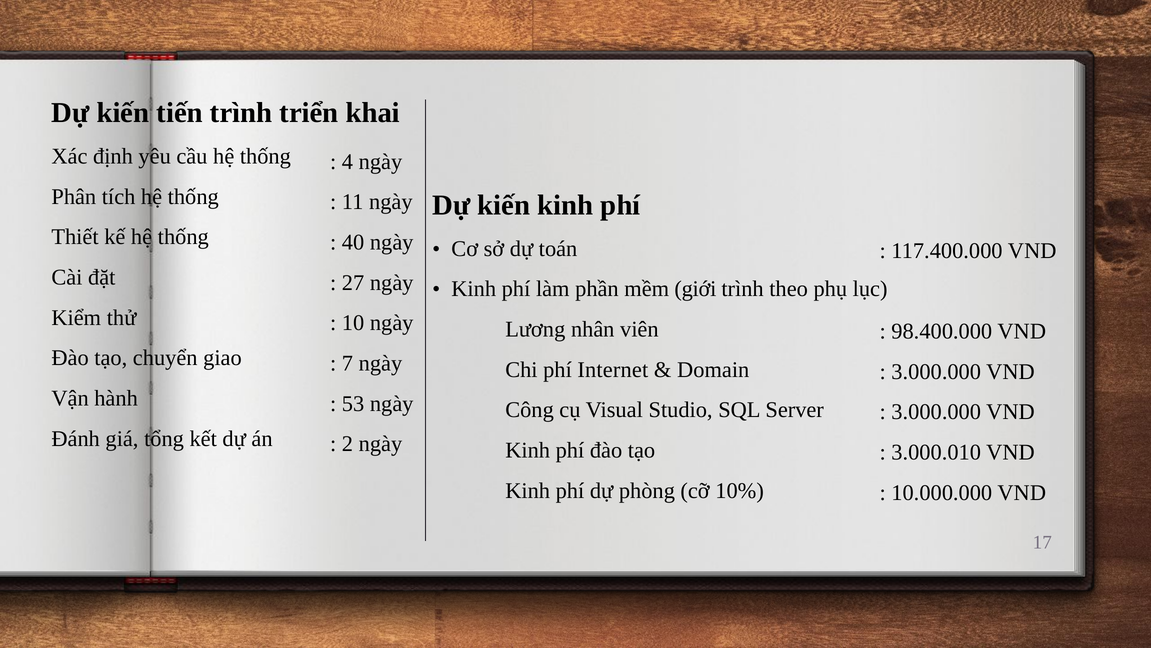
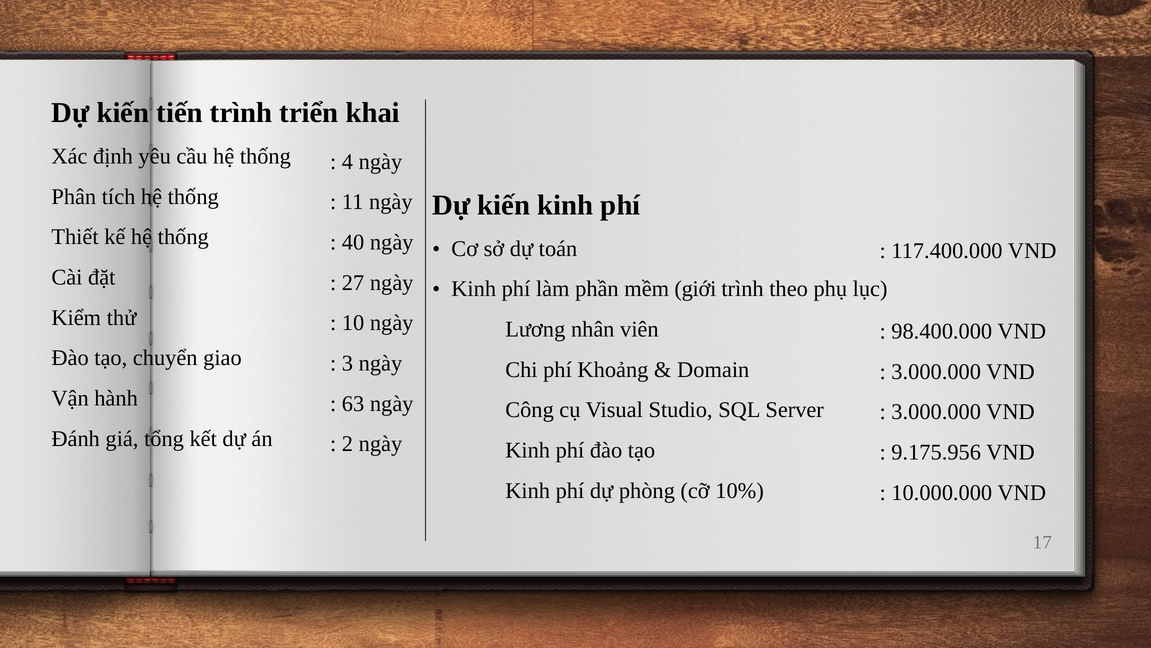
7: 7 -> 3 (347, 363)
Internet: Internet -> Khoảng (613, 369)
53: 53 -> 63 (353, 403)
3.000.010: 3.000.010 -> 9.175.956 (936, 452)
